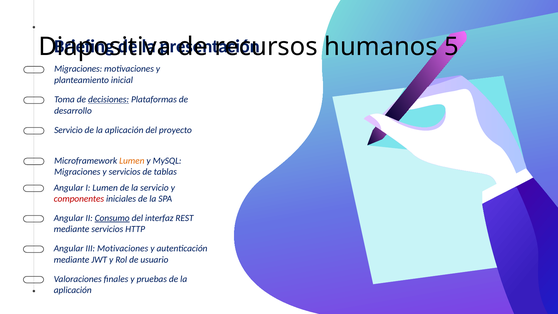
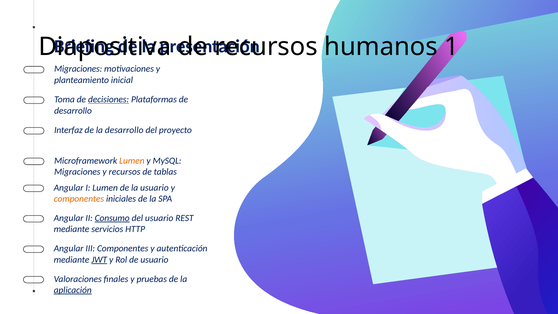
5: 5 -> 1 (452, 47)
Servicio: Servicio -> Interfaz (68, 130)
aplicación: aplicación -> desarrollo (124, 130)
y servicios: servicios -> recursos (125, 172)
la servicio: servicio -> usuario (154, 188)
componentes colour: red -> orange (79, 199)
del interfaz: interfaz -> usuario (159, 218)
III Motivaciones: Motivaciones -> Componentes (123, 248)
JWT underline: none -> present (99, 260)
aplicación underline: none -> present (73, 290)
